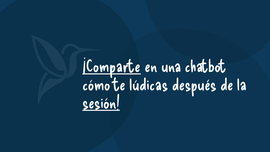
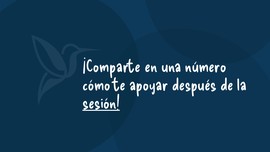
¡Comparte underline: present -> none (112, 67)
chatbot: chatbot -> número (206, 67)
lúdicas: lúdicas -> apoyar (149, 85)
